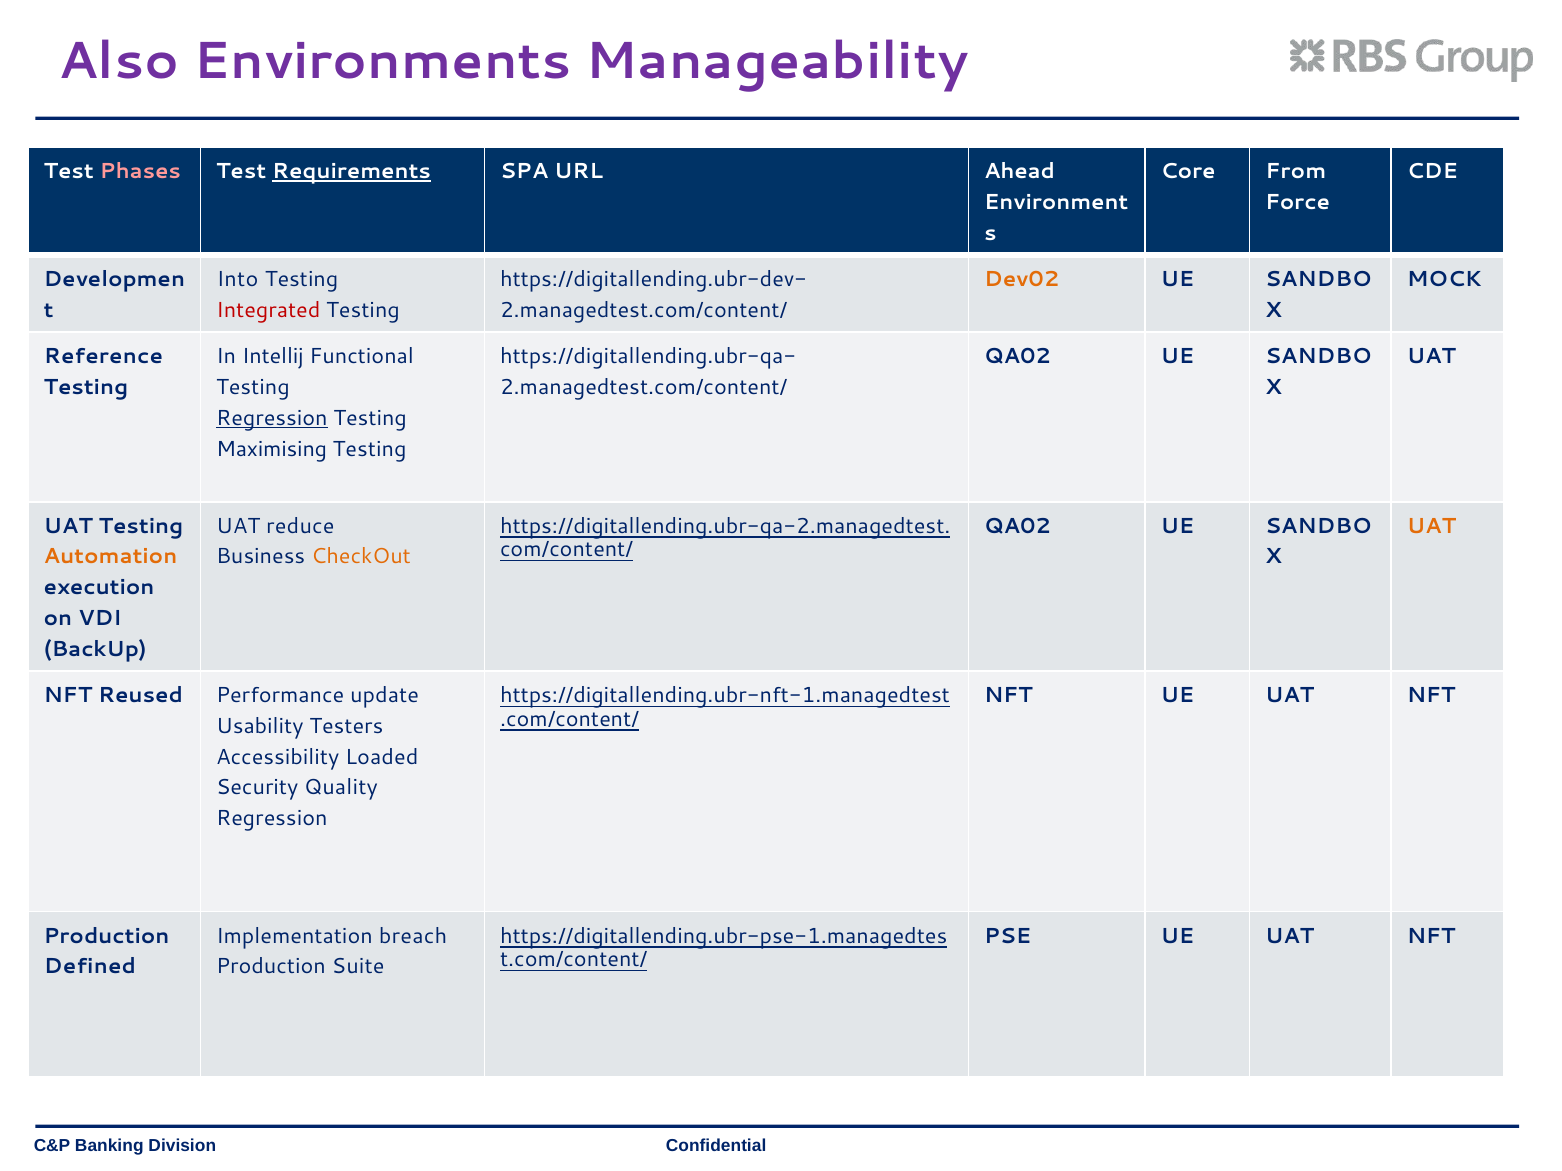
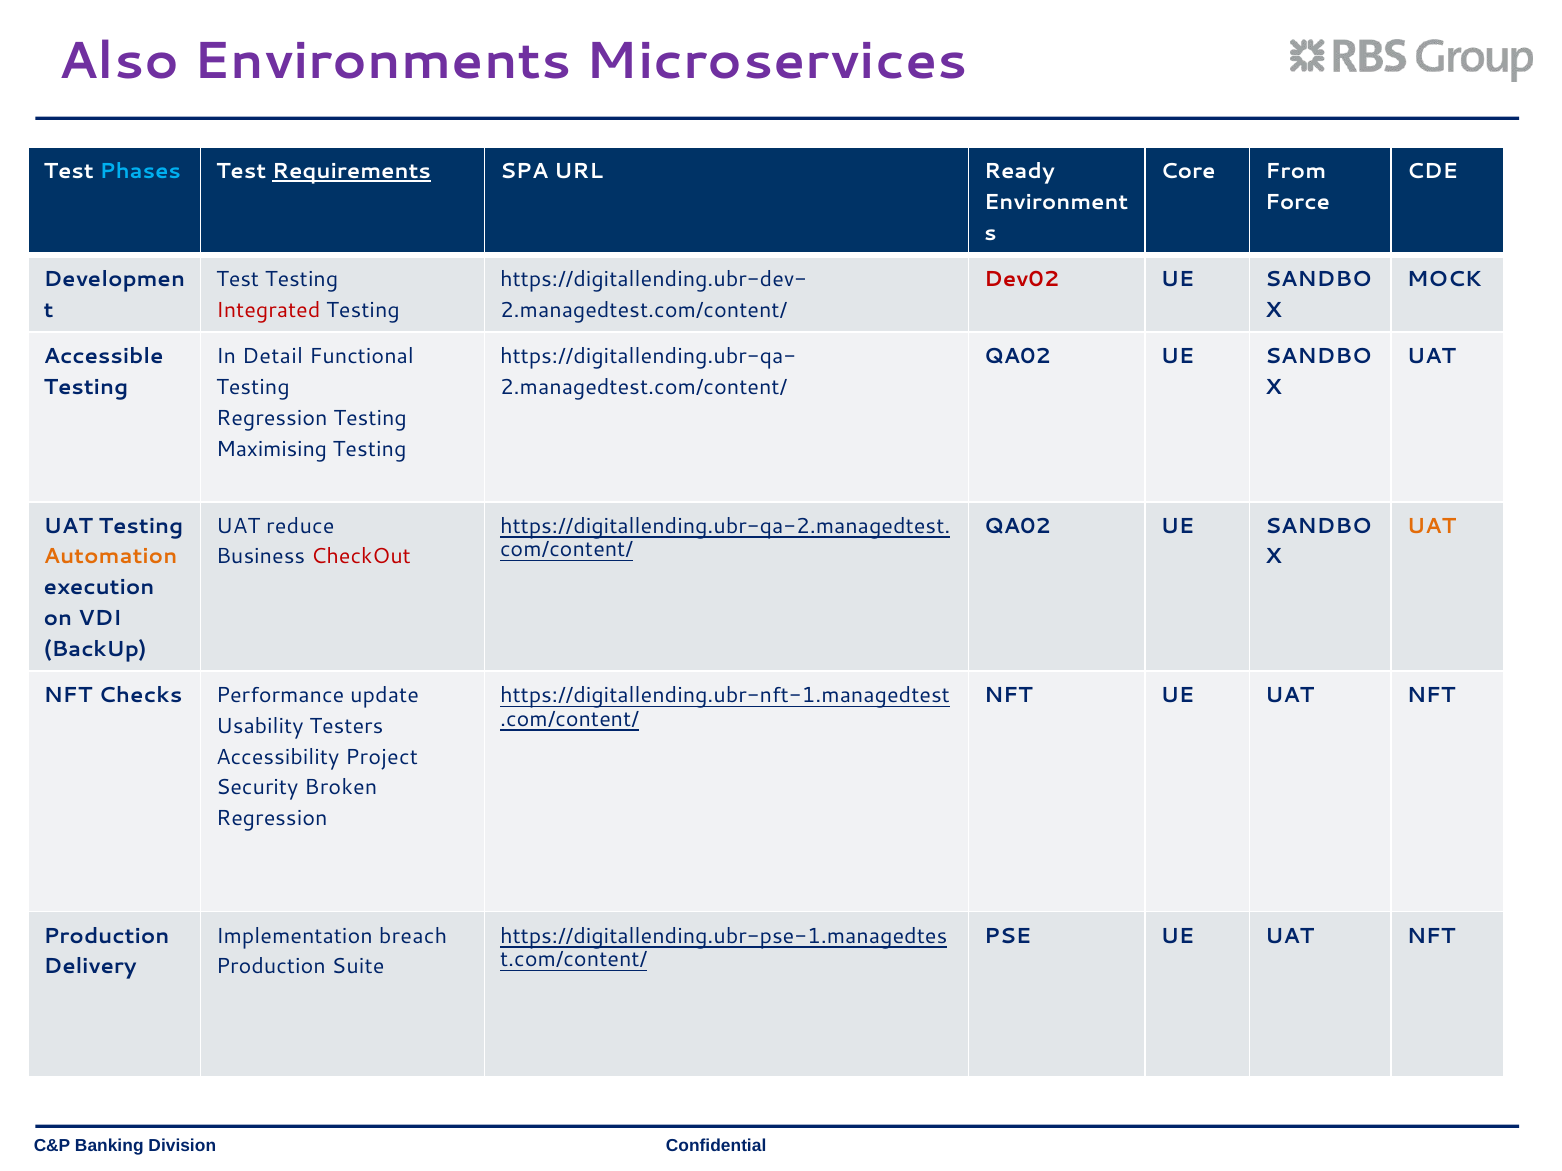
Manageability: Manageability -> Microservices (777, 62)
Phases colour: pink -> light blue (140, 172)
Ahead: Ahead -> Ready (1019, 172)
Into: Into -> Test (238, 280)
Dev02 colour: orange -> red (1022, 280)
Reference: Reference -> Accessible (104, 357)
Intellij: Intellij -> Detail (273, 357)
Regression underline: present -> none (272, 418)
CheckOut colour: orange -> red (361, 557)
Reused: Reused -> Checks (140, 696)
Loaded: Loaded -> Project (382, 757)
Quality: Quality -> Broken (341, 788)
Defined: Defined -> Delivery (90, 967)
